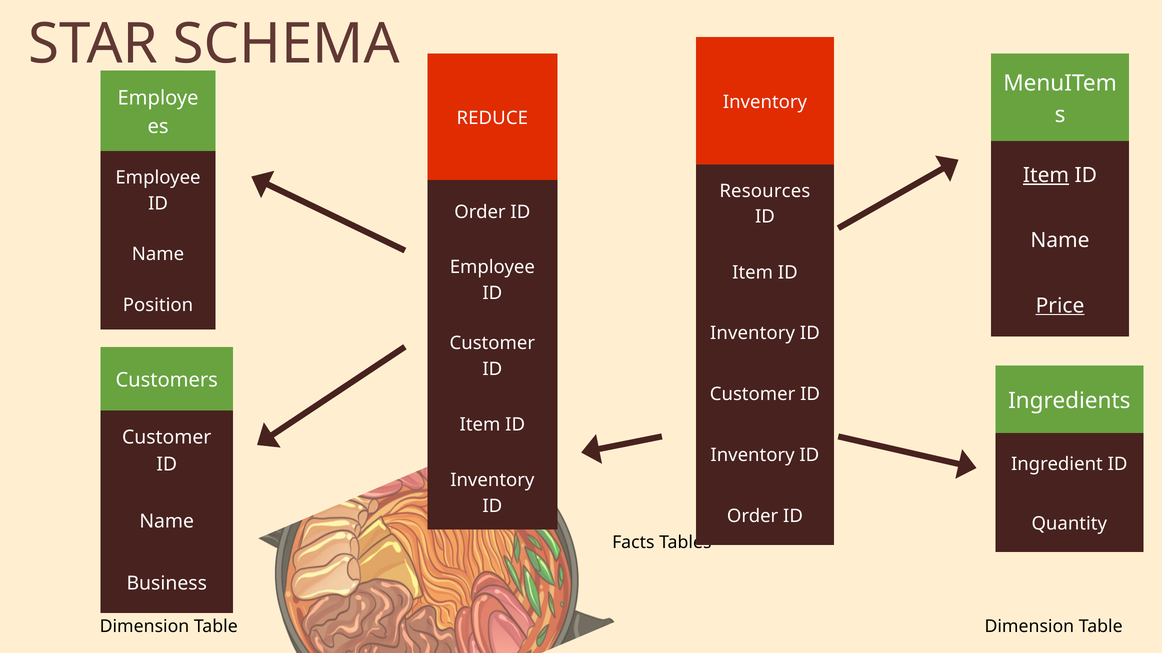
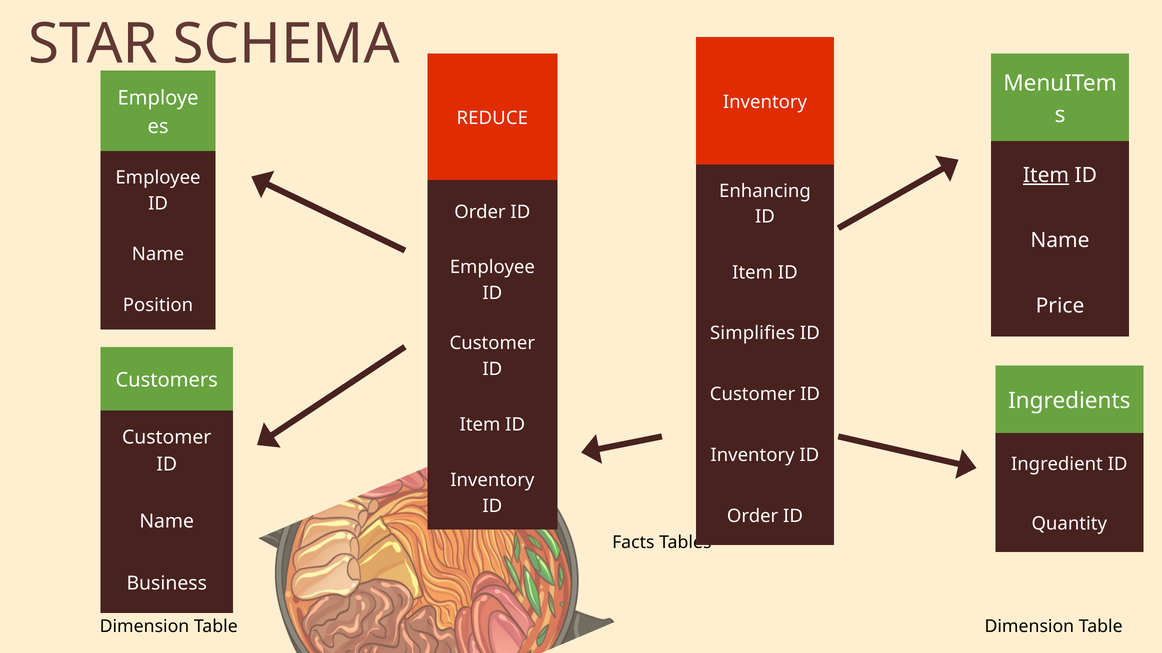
Resources: Resources -> Enhancing (765, 191)
Price underline: present -> none (1060, 306)
Inventory: Inventory -> Simplifies (753, 334)
